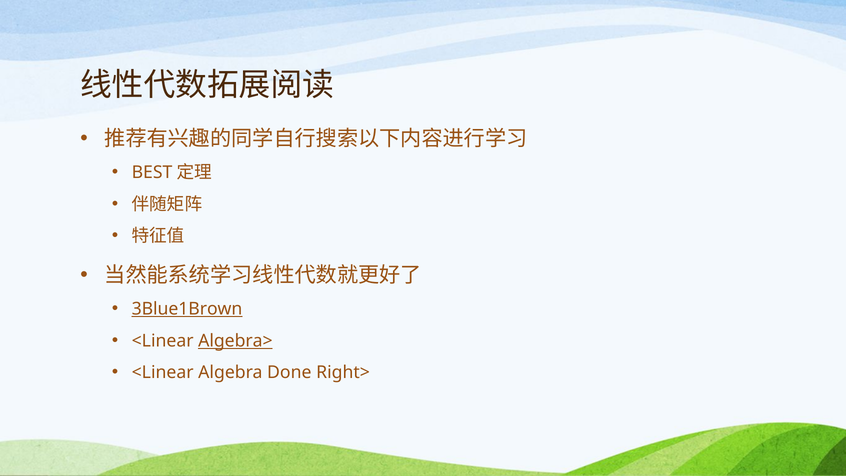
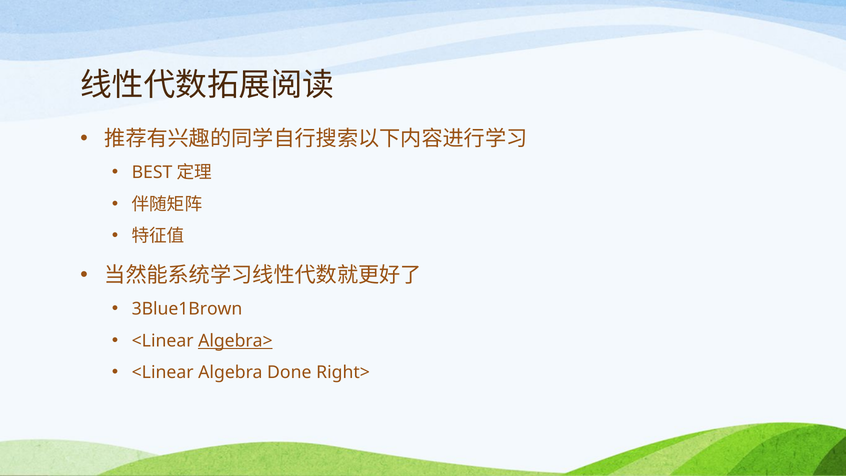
3Blue1Brown underline: present -> none (187, 309)
